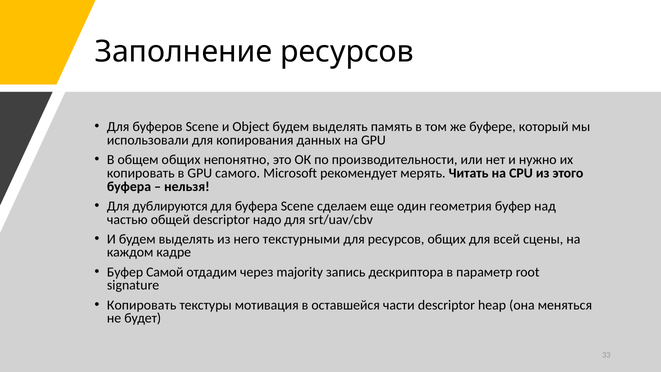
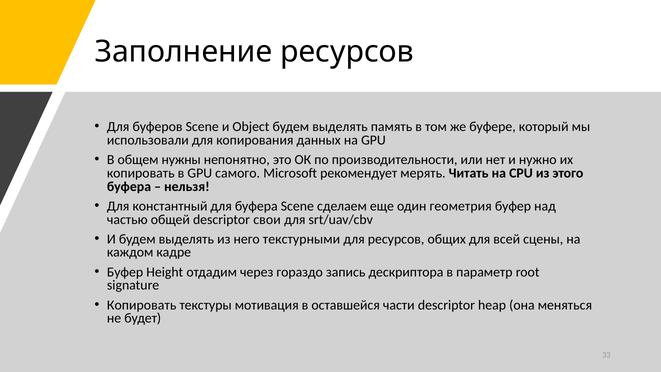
общем общих: общих -> нужны (181, 160)
дублируются: дублируются -> константный (170, 206)
надо: надо -> свои (267, 219)
Самой: Самой -> Height (165, 272)
majority: majority -> гораздо (300, 272)
